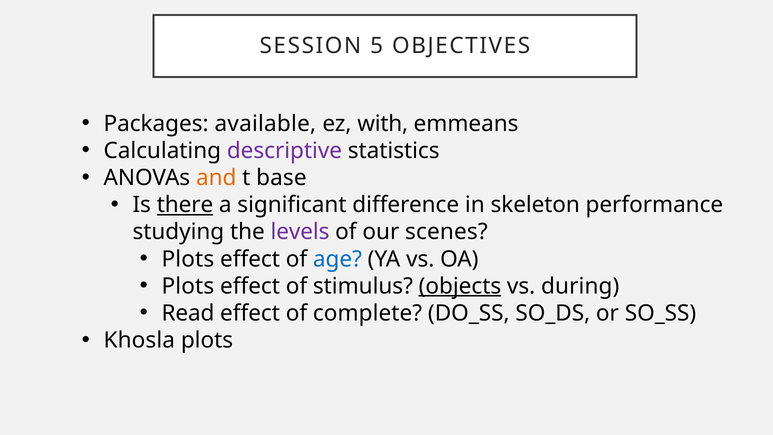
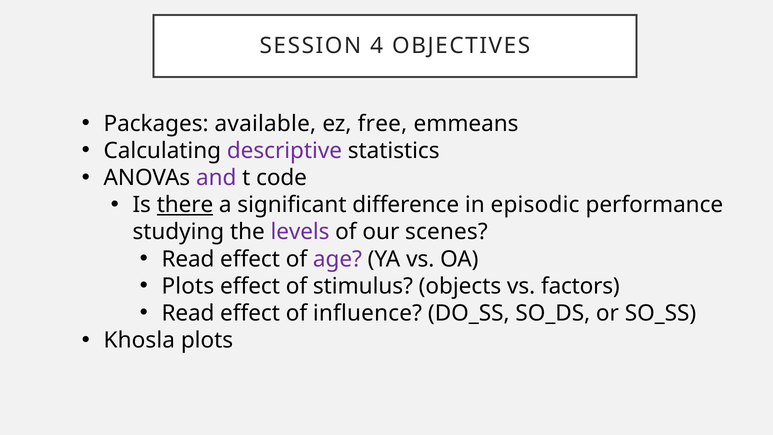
5: 5 -> 4 (377, 46)
with: with -> free (382, 124)
and colour: orange -> purple (216, 178)
base: base -> code (282, 178)
skeleton: skeleton -> episodic (535, 205)
Plots: Plots -> Read (188, 259)
age colour: blue -> purple (337, 259)
objects underline: present -> none (460, 286)
during: during -> factors (580, 286)
complete: complete -> influence (367, 313)
